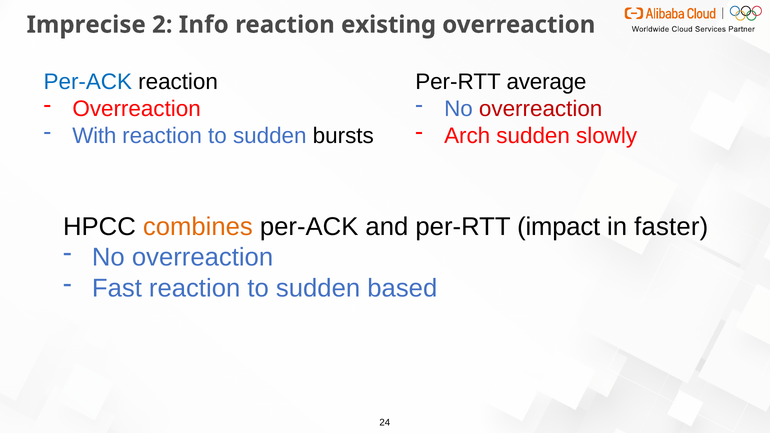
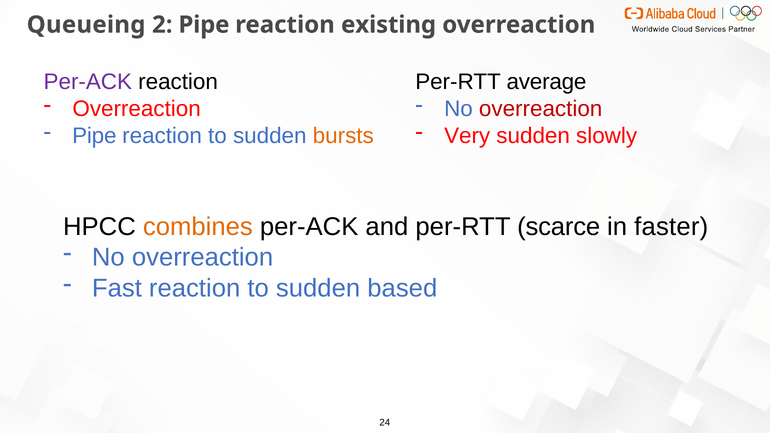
Imprecise: Imprecise -> Queueing (86, 25)
2 Info: Info -> Pipe (204, 25)
Per-ACK colour: blue -> purple (88, 82)
With: With -> Pipe (94, 136)
bursts colour: black -> orange (343, 136)
Arch: Arch -> Very (467, 136)
impact: impact -> scarce (559, 227)
